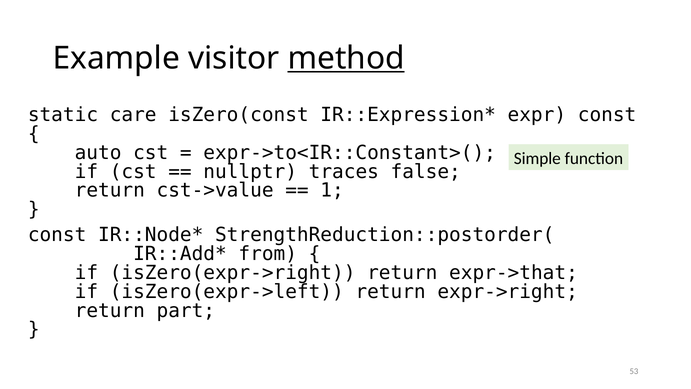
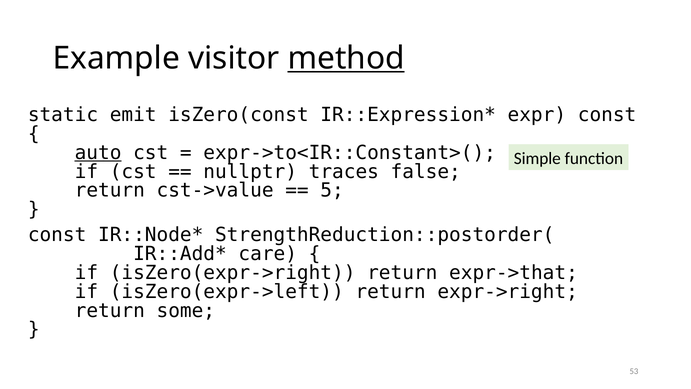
care: care -> emit (133, 115)
auto underline: none -> present (98, 153)
1: 1 -> 5 (332, 190)
from: from -> care (268, 254)
part: part -> some (186, 310)
